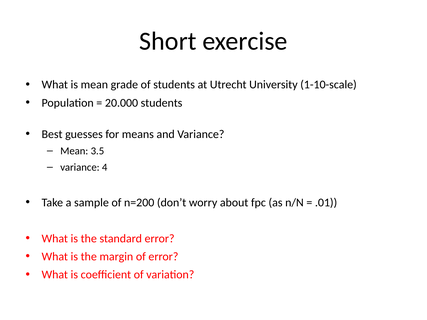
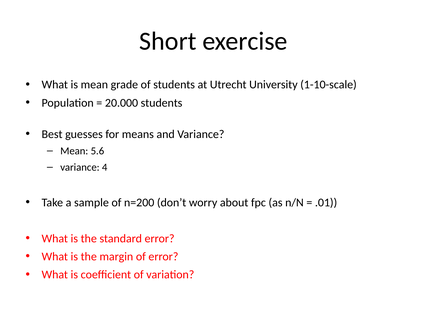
3.5: 3.5 -> 5.6 (97, 151)
